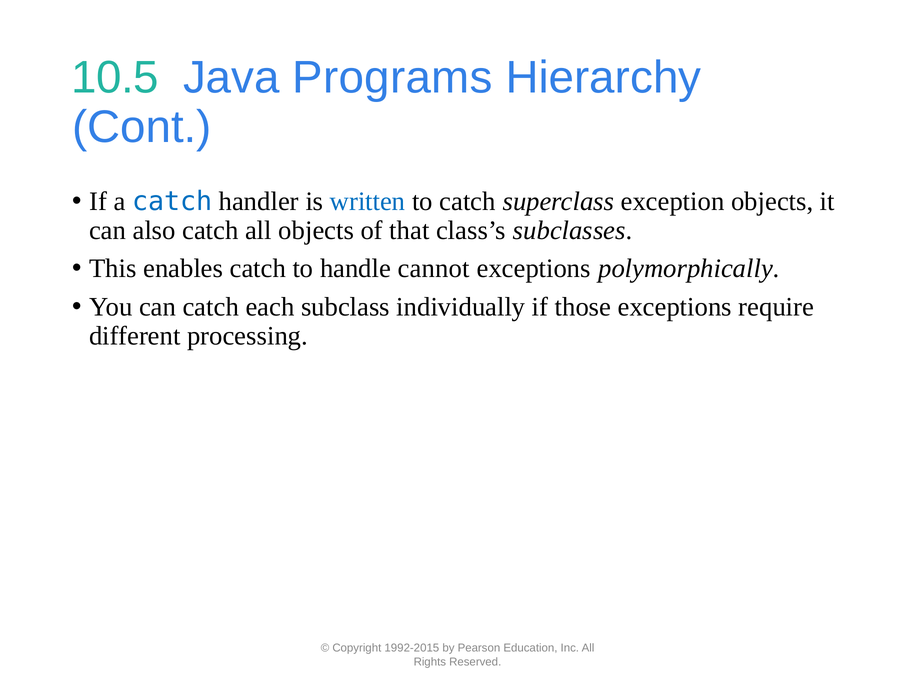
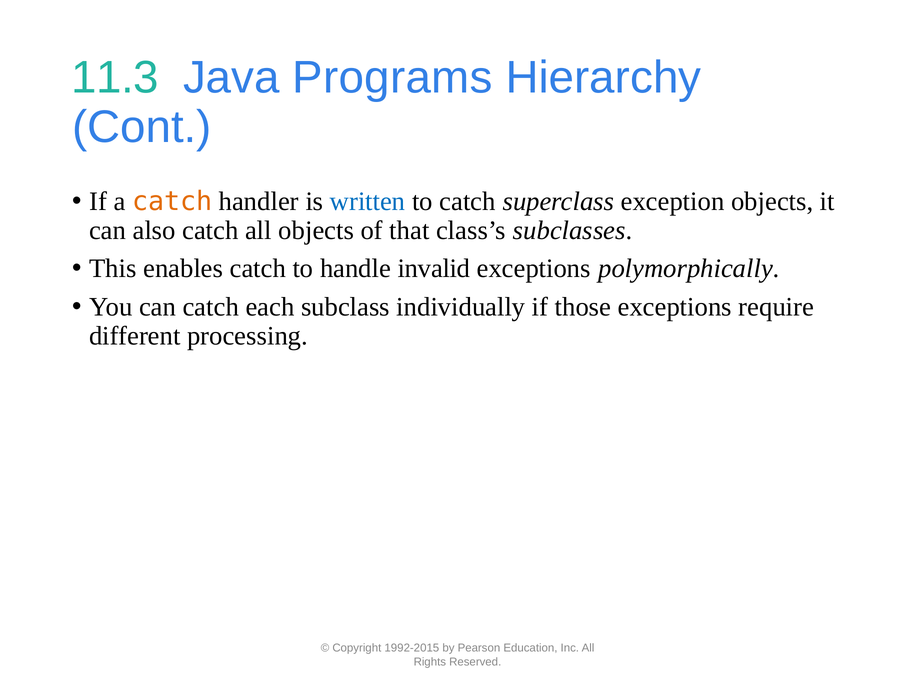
10.5: 10.5 -> 11.3 (115, 78)
catch colour: blue -> orange (172, 201)
cannot: cannot -> invalid (434, 269)
